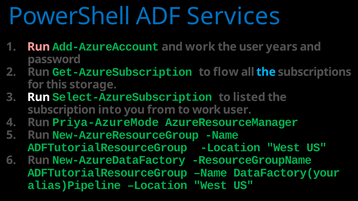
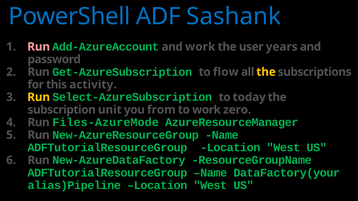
Services: Services -> Sashank (234, 17)
the colour: light blue -> yellow (266, 72)
storage: storage -> activity (93, 85)
Run colour: white -> yellow (39, 97)
listed: listed -> today (249, 97)
into: into -> unit (110, 110)
work user: user -> zero (237, 110)
Priya-AzureMode: Priya-AzureMode -> Files-AzureMode (106, 123)
